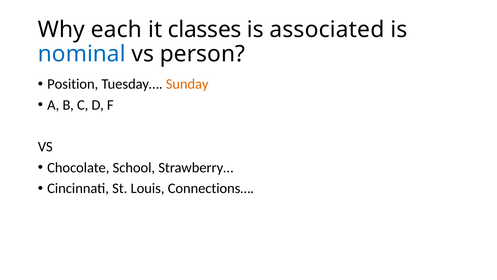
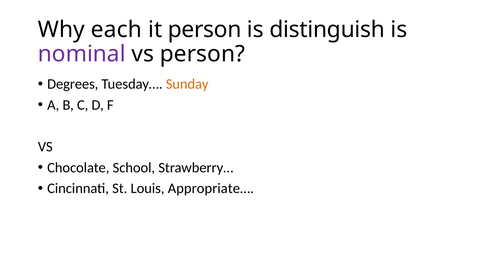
it classes: classes -> person (205, 29)
associated: associated -> distinguish (327, 29)
nominal colour: blue -> purple (82, 54)
Position: Position -> Degrees (73, 84)
Connections…: Connections… -> Appropriate… (211, 188)
